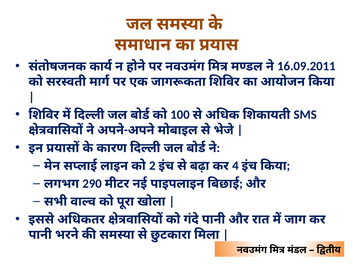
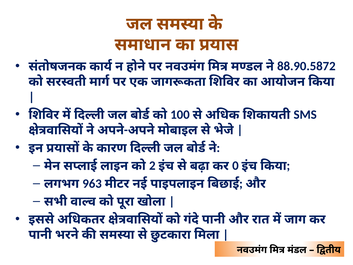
16.09.2011: 16.09.2011 -> 88.90.5872 (306, 66)
4: 4 -> 0 (235, 166)
290: 290 -> 963 (92, 183)
